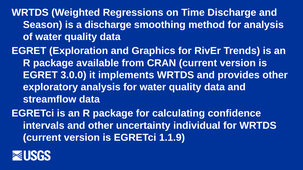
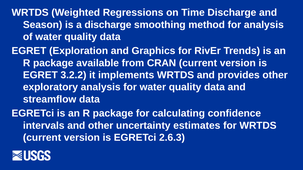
3.0.0: 3.0.0 -> 3.2.2 (73, 75)
individual: individual -> estimates (197, 126)
1.1.9: 1.1.9 -> 2.6.3 (172, 138)
